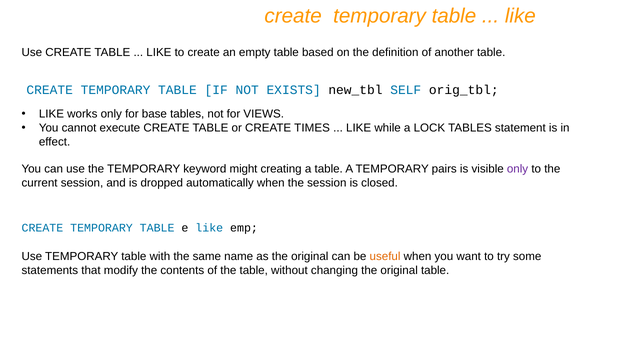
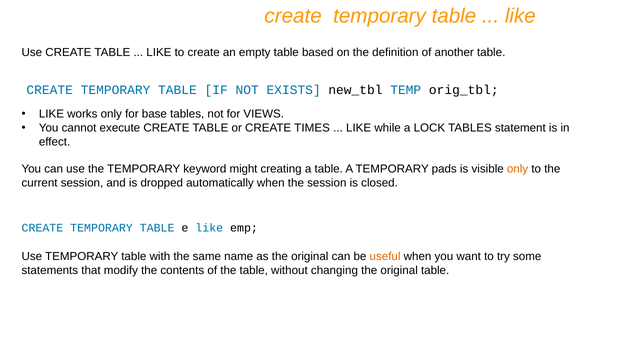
SELF: SELF -> TEMP (406, 90)
pairs: pairs -> pads (444, 169)
only colour: purple -> orange (518, 169)
